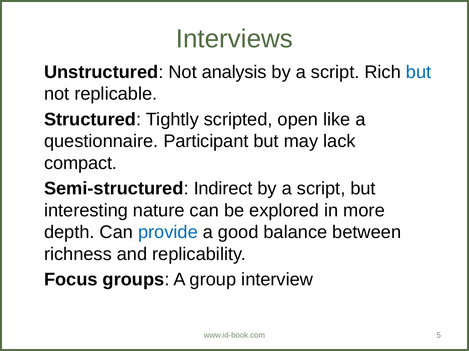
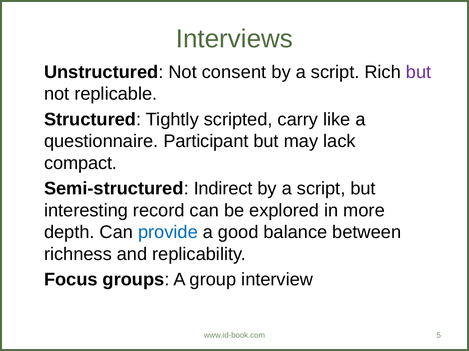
analysis: analysis -> consent (234, 72)
but colour: blue -> purple (419, 72)
open: open -> carry (298, 120)
nature: nature -> record (159, 211)
